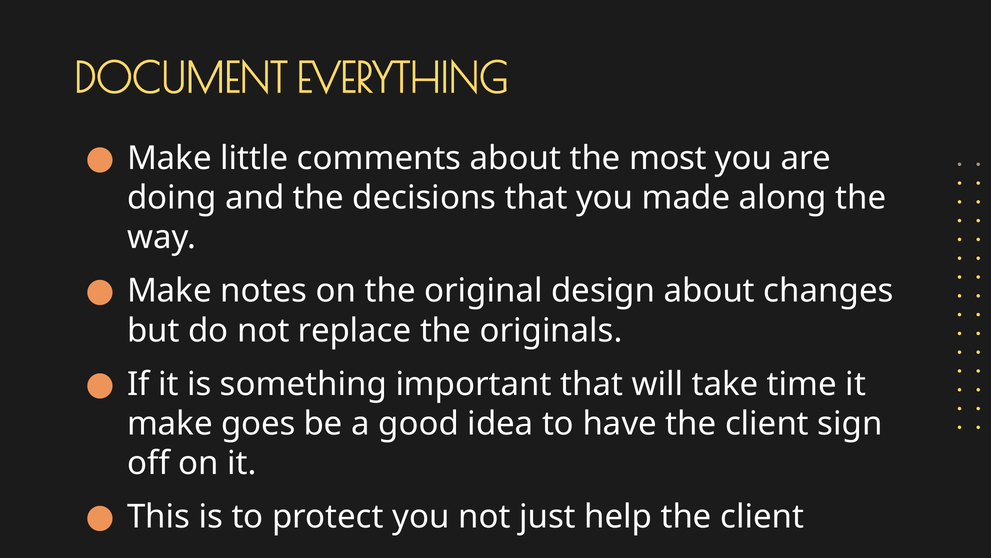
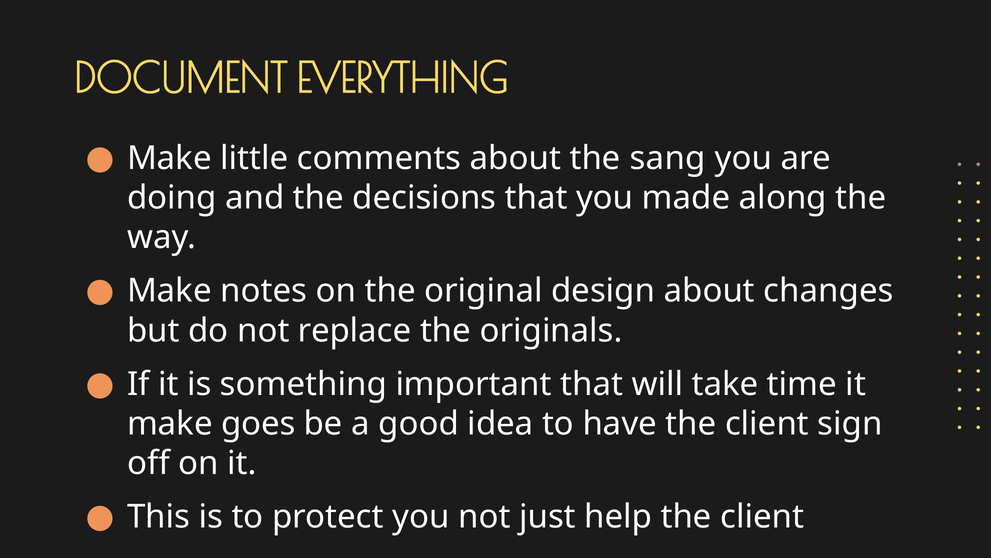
most: most -> sang (668, 158)
